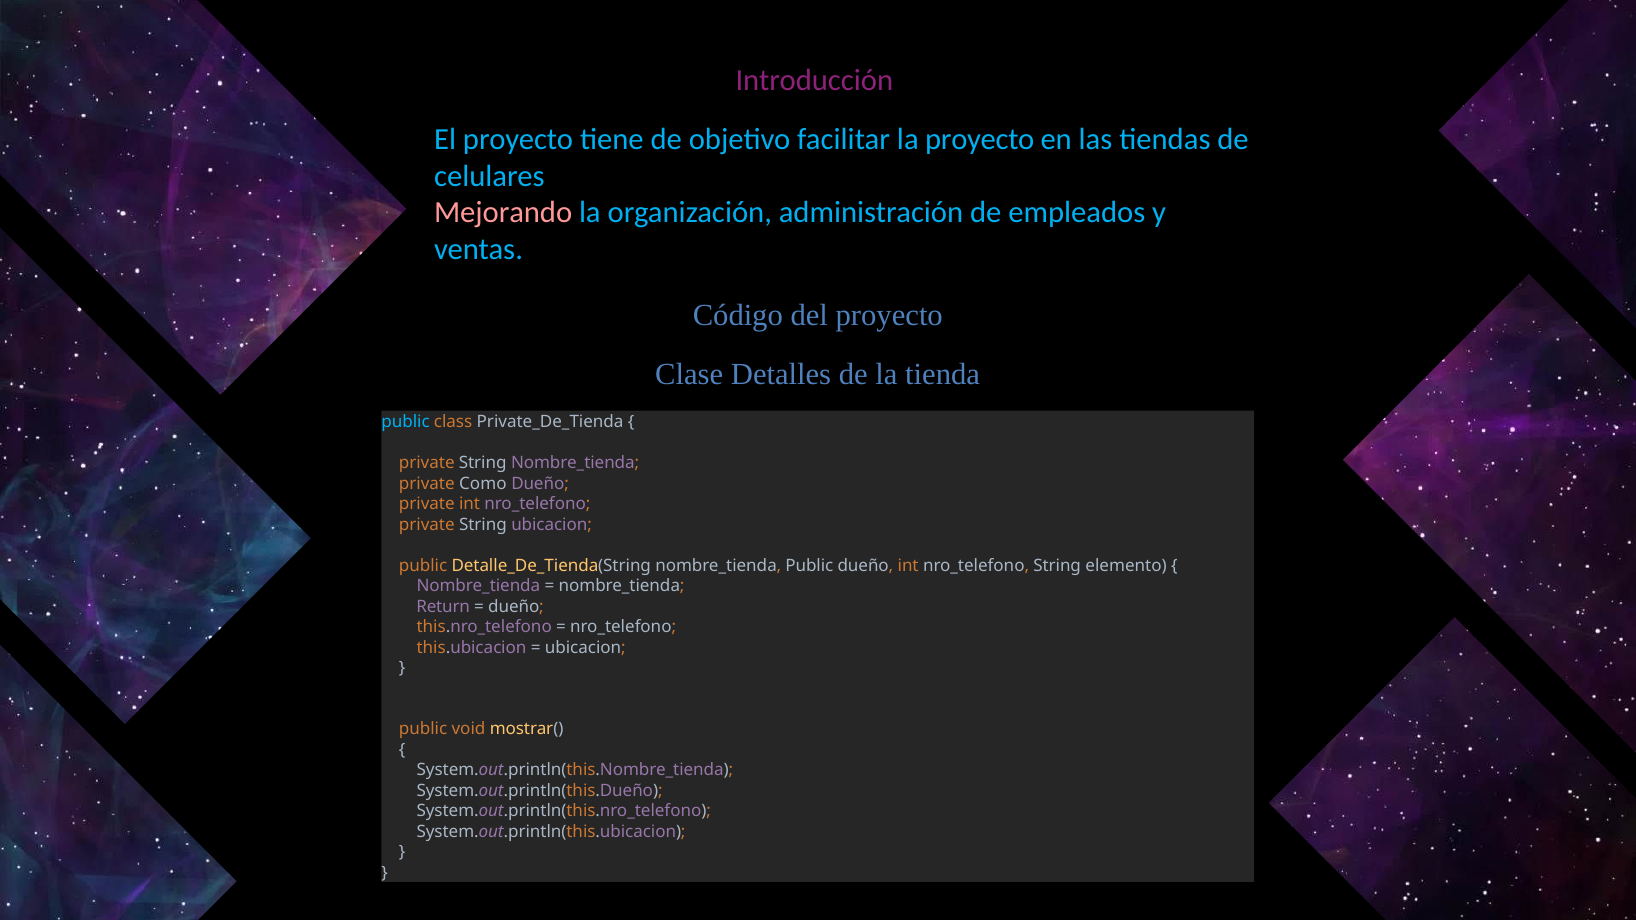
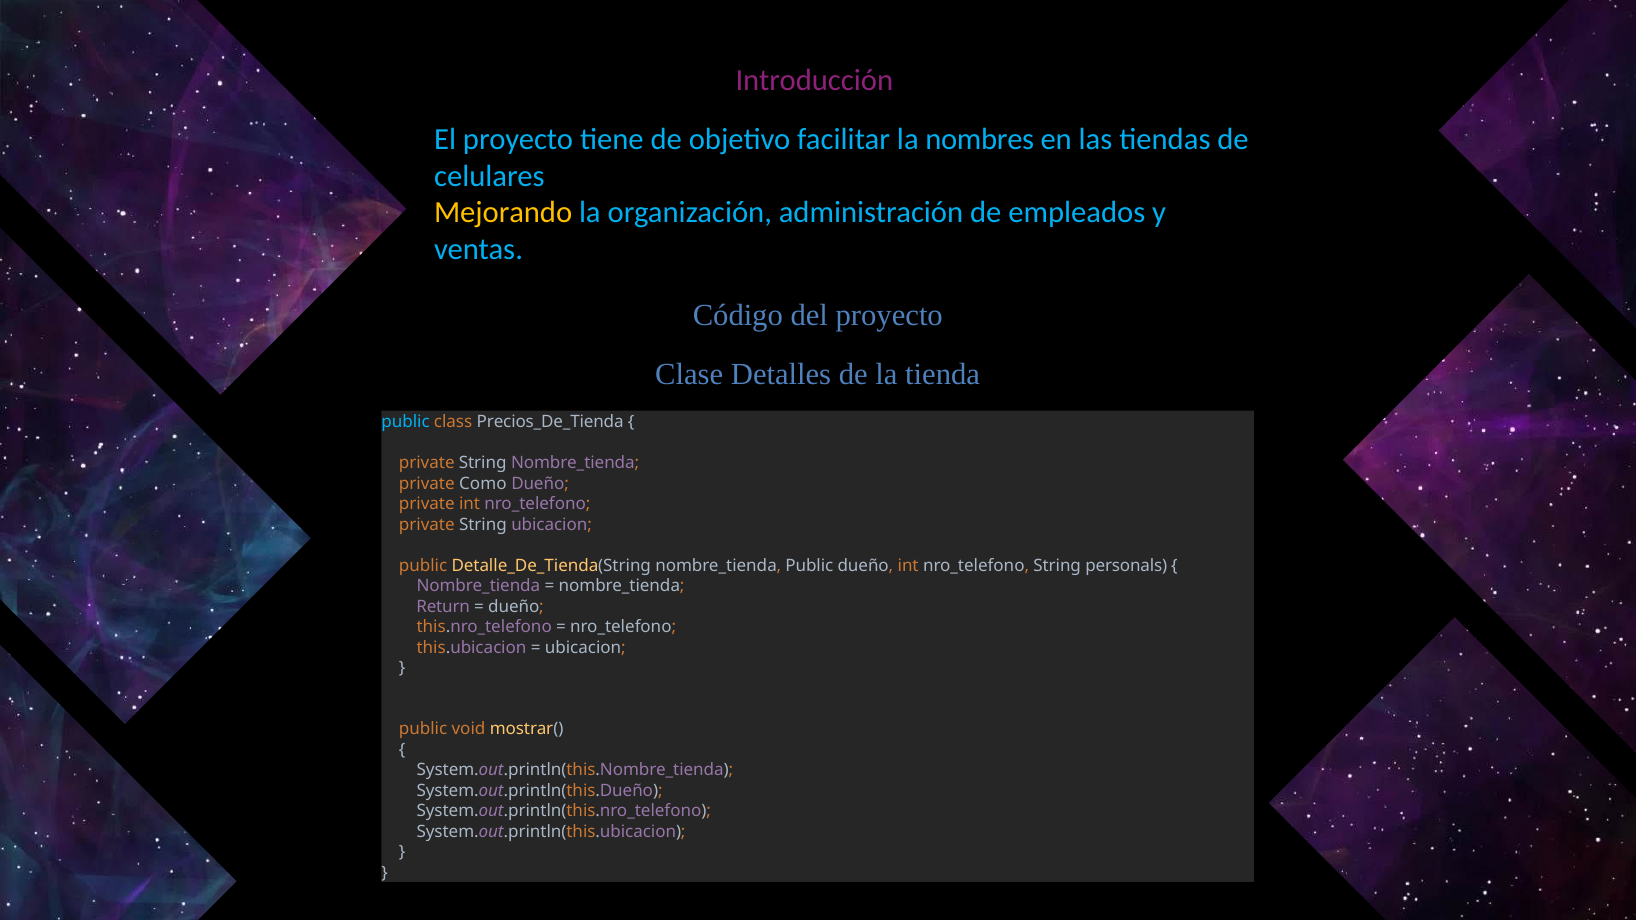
la proyecto: proyecto -> nombres (980, 139)
Mejorando colour: pink -> yellow (503, 213)
Private_De_Tienda: Private_De_Tienda -> Precios_De_Tienda (550, 422)
elemento: elemento -> personals (1126, 566)
